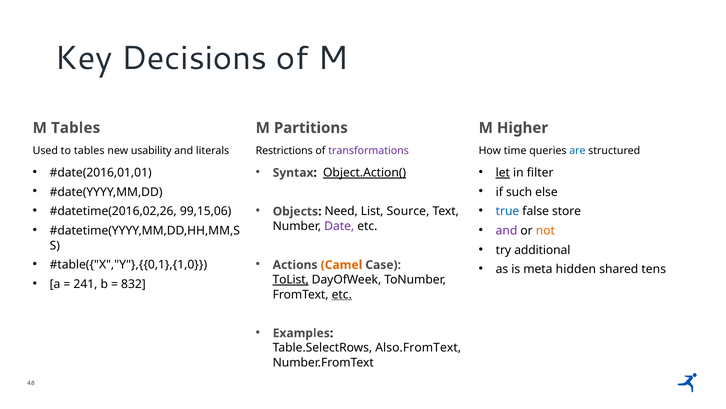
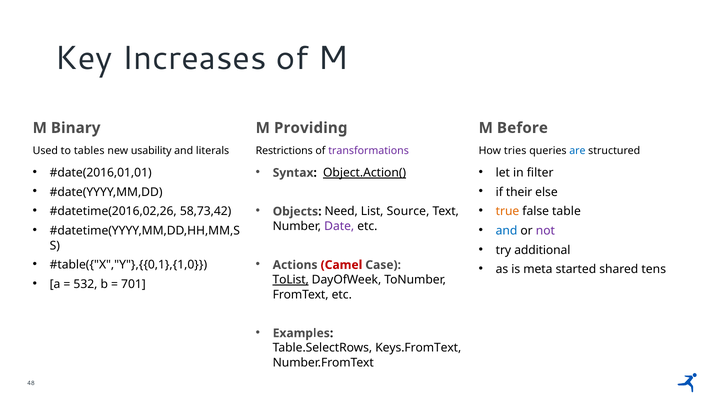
Decisions: Decisions -> Increases (194, 58)
M Tables: Tables -> Binary (76, 128)
Partitions: Partitions -> Providing (311, 128)
Higher: Higher -> Before (522, 128)
time: time -> tries (515, 150)
let underline: present -> none (503, 172)
such: such -> their (519, 192)
99,15,06: 99,15,06 -> 58,73,42 (206, 211)
true colour: blue -> orange (508, 211)
store: store -> table (566, 211)
and colour: purple -> blue (507, 230)
not colour: orange -> purple (545, 230)
Camel colour: orange -> red (341, 265)
hidden: hidden -> started (576, 269)
241: 241 -> 532 (85, 284)
832: 832 -> 701 (133, 284)
etc underline: present -> none (342, 294)
Also.FromText: Also.FromText -> Keys.FromText (418, 347)
